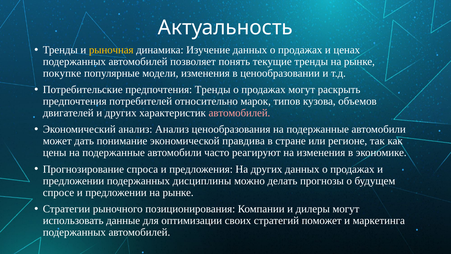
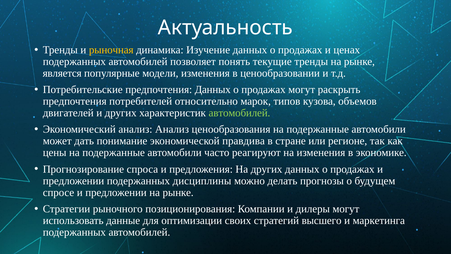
покупке: покупке -> является (62, 73)
предпочтения Тренды: Тренды -> Данных (213, 89)
автомобилей colour: pink -> light green (239, 113)
поможет: поможет -> высшего (322, 220)
